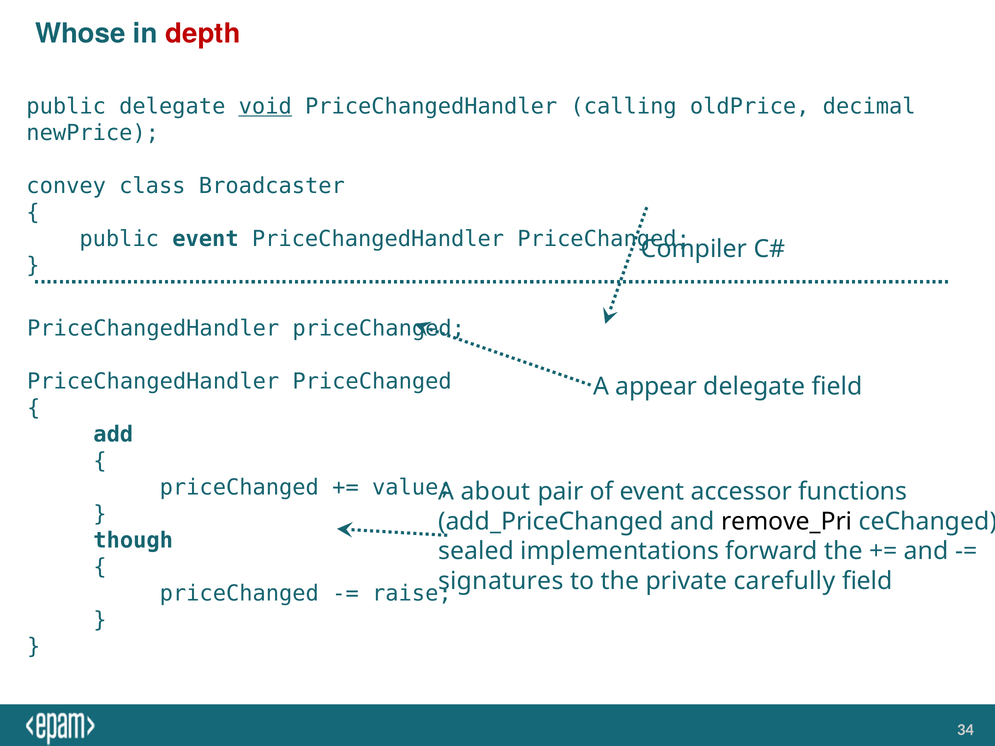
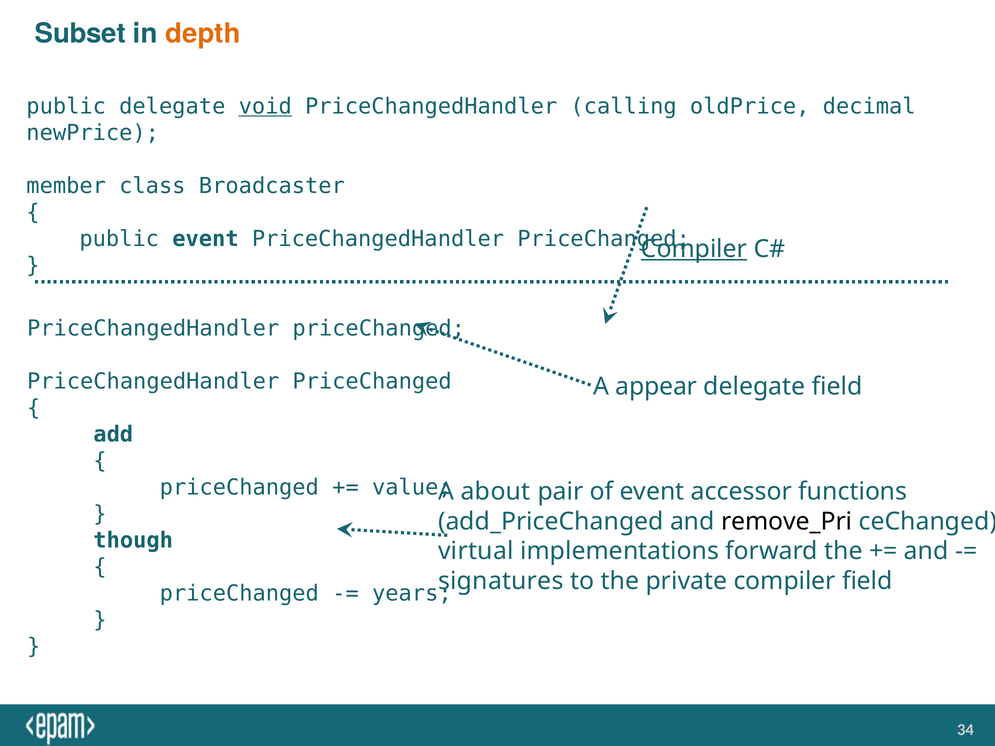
Whose: Whose -> Subset (80, 33)
depth colour: red -> orange (203, 33)
convey: convey -> member (66, 186)
Compiler underline: none -> present (694, 249)
sealed: sealed -> virtual (476, 551)
private carefully: carefully -> compiler (785, 581)
raise: raise -> years (412, 594)
